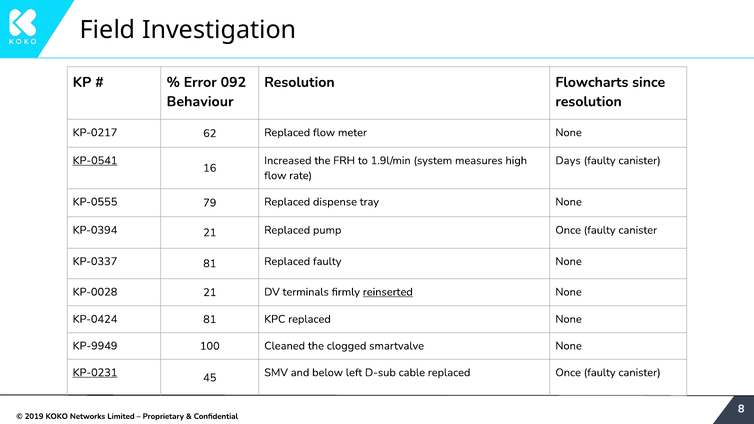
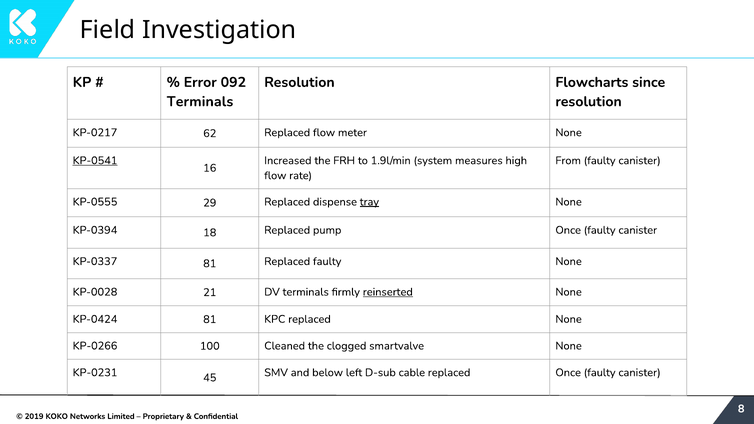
Behaviour: Behaviour -> Terminals (200, 102)
Days: Days -> From (568, 161)
79: 79 -> 29 (210, 203)
tray underline: none -> present (369, 202)
KP-0394 21: 21 -> 18 (210, 233)
KP-9949: KP-9949 -> KP-0266 (95, 346)
KP-0231 underline: present -> none (95, 373)
